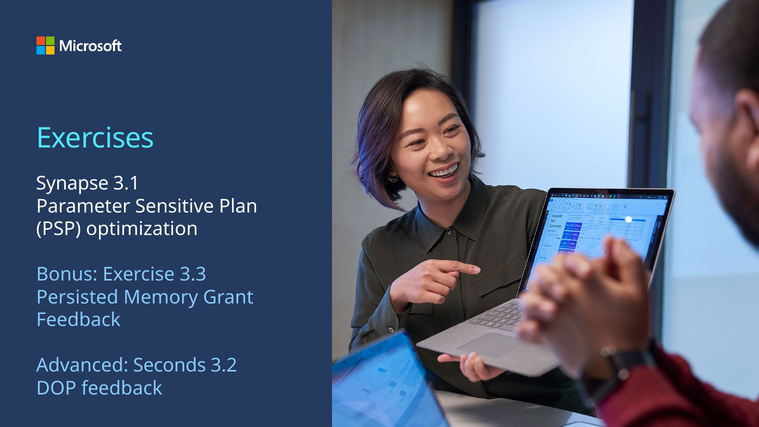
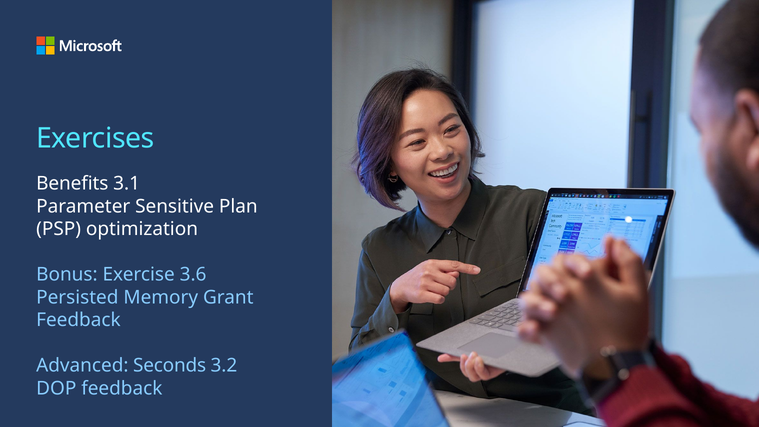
Synapse: Synapse -> Benefits (72, 183)
3.3: 3.3 -> 3.6 (193, 275)
